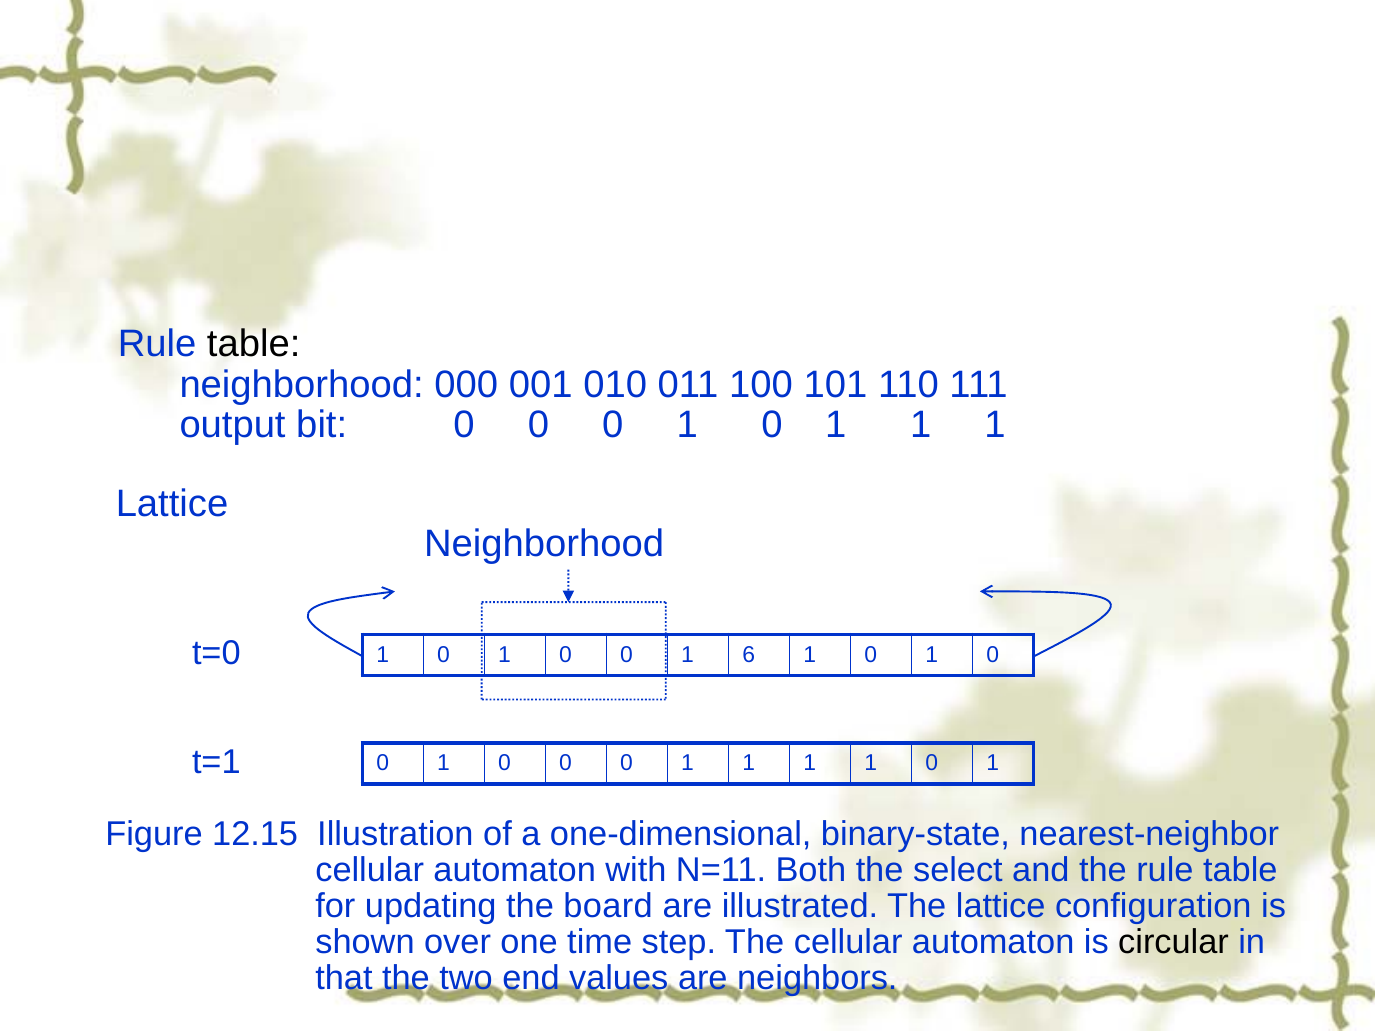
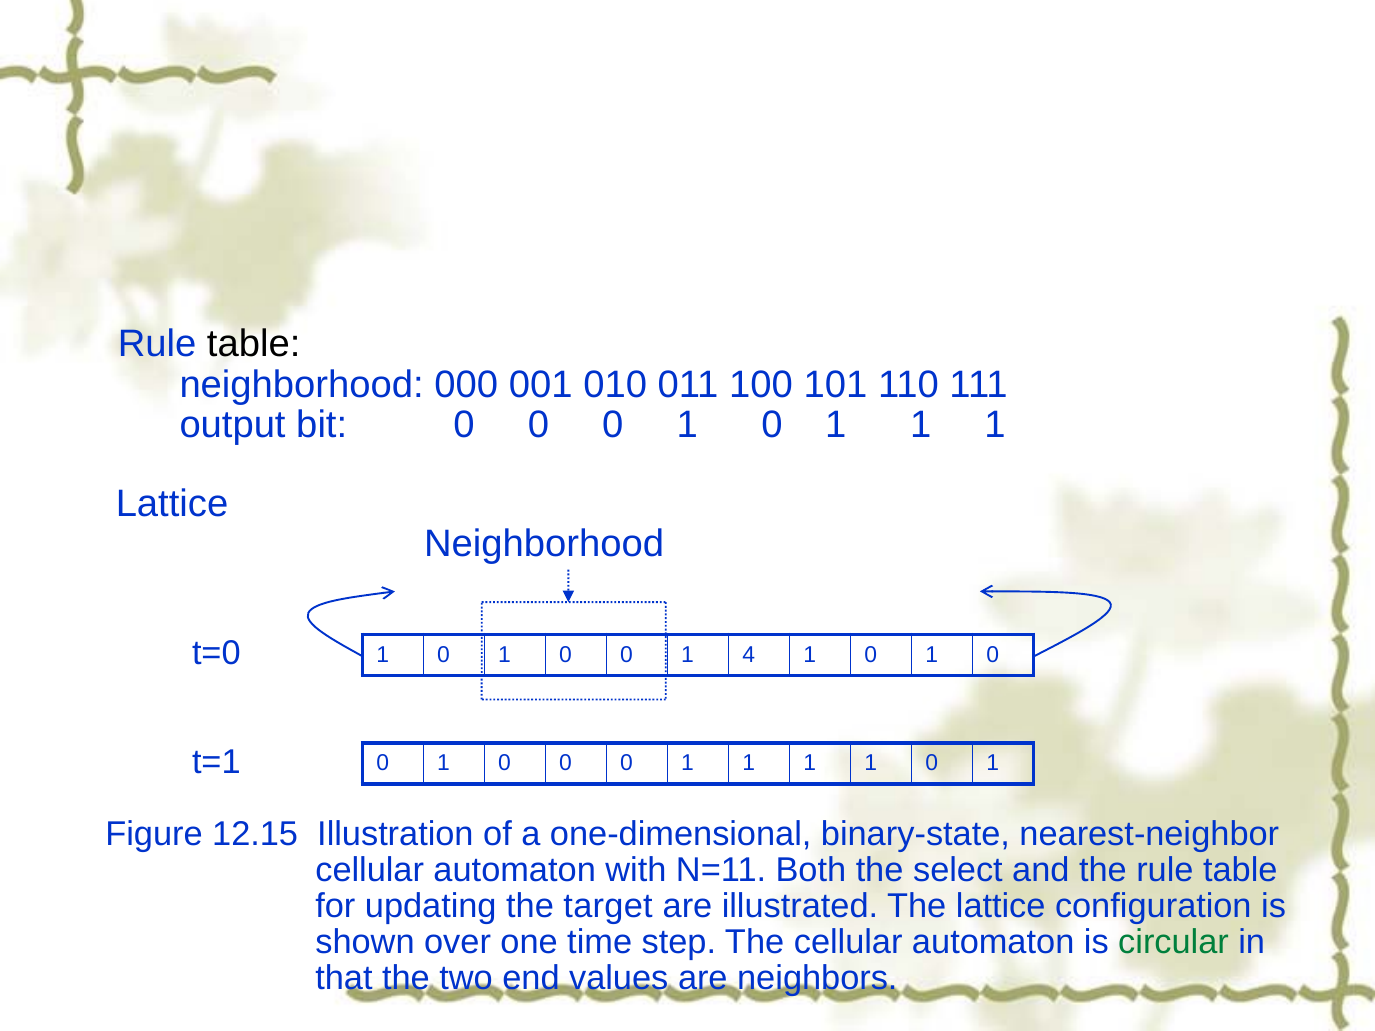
6: 6 -> 4 (749, 655)
board: board -> target (608, 906)
circular colour: black -> green (1174, 943)
